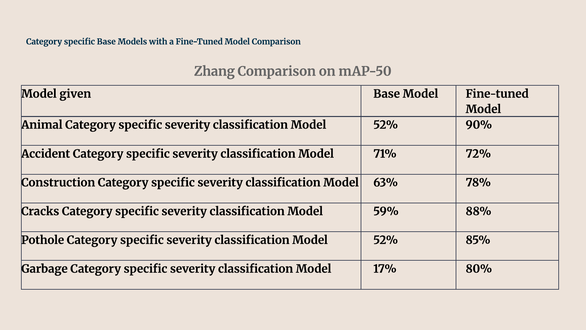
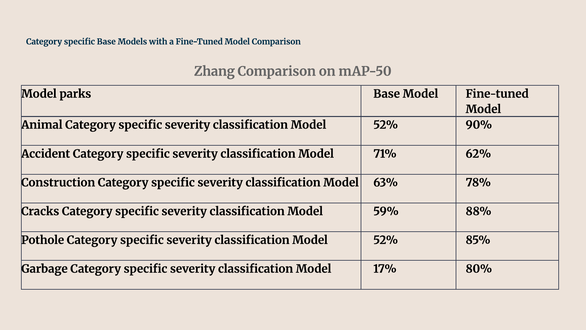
given: given -> parks (75, 94)
72%: 72% -> 62% (478, 154)
